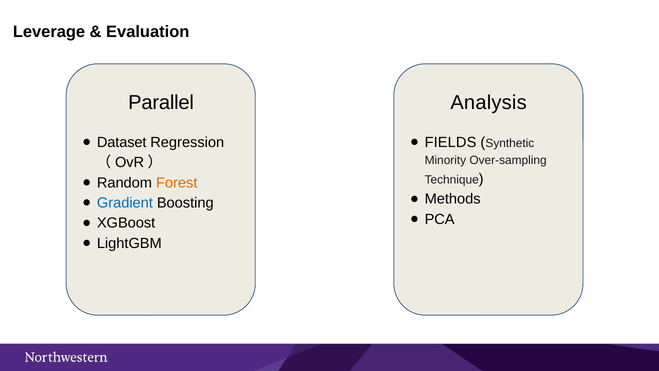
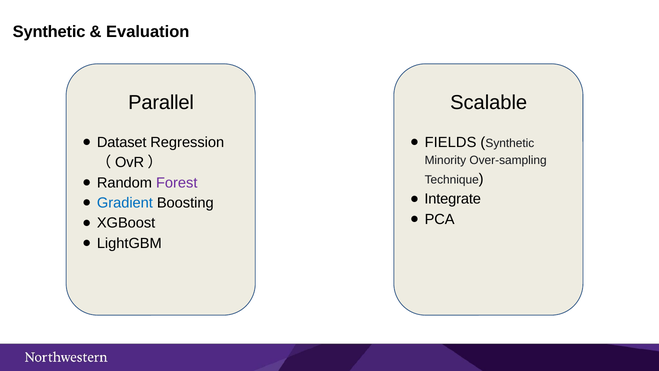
Leverage: Leverage -> Synthetic (49, 32)
Analysis: Analysis -> Scalable (489, 102)
Forest colour: orange -> purple (177, 183)
Methods: Methods -> Integrate (453, 199)
